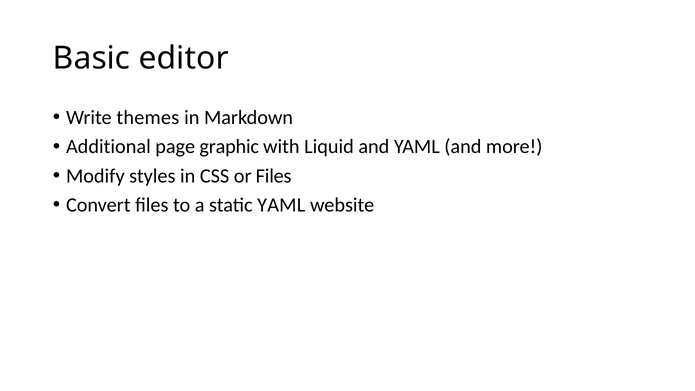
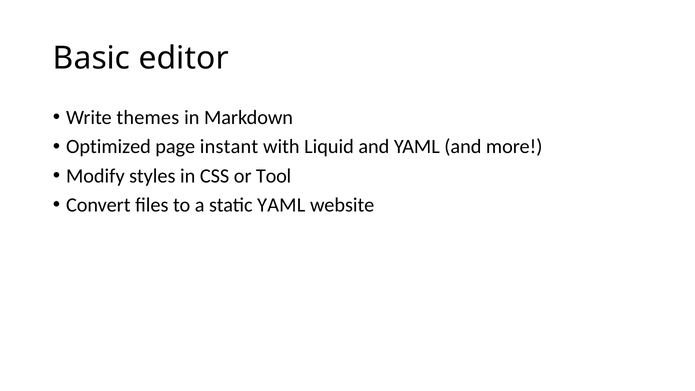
Additional: Additional -> Optimized (108, 147)
graphic: graphic -> instant (229, 147)
or Files: Files -> Tool (274, 176)
